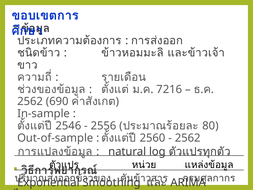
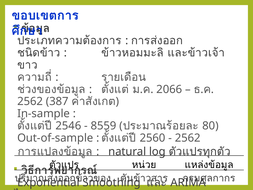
7216: 7216 -> 2066 (169, 89)
690: 690 -> 387 (57, 101)
2556: 2556 -> 8559 (104, 126)
